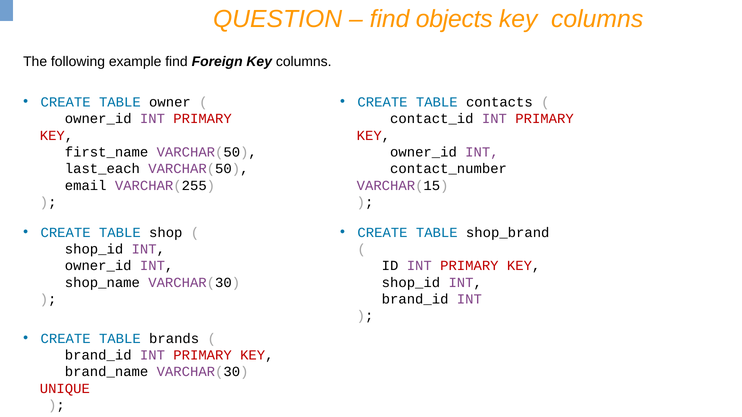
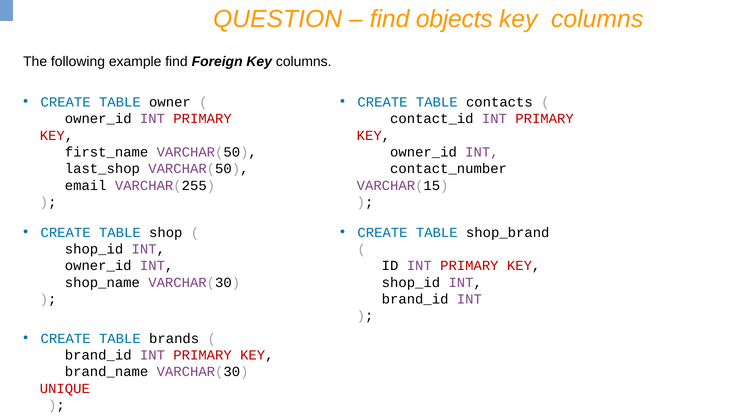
last_each: last_each -> last_shop (102, 169)
